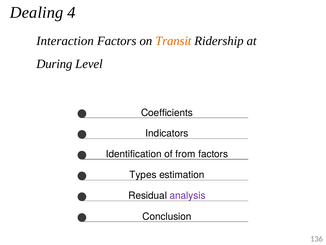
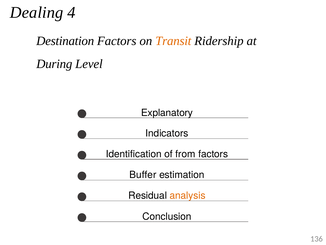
Interaction: Interaction -> Destination (65, 41)
Coefficients: Coefficients -> Explanatory (167, 113)
Types: Types -> Buffer (143, 175)
analysis colour: purple -> orange (188, 195)
